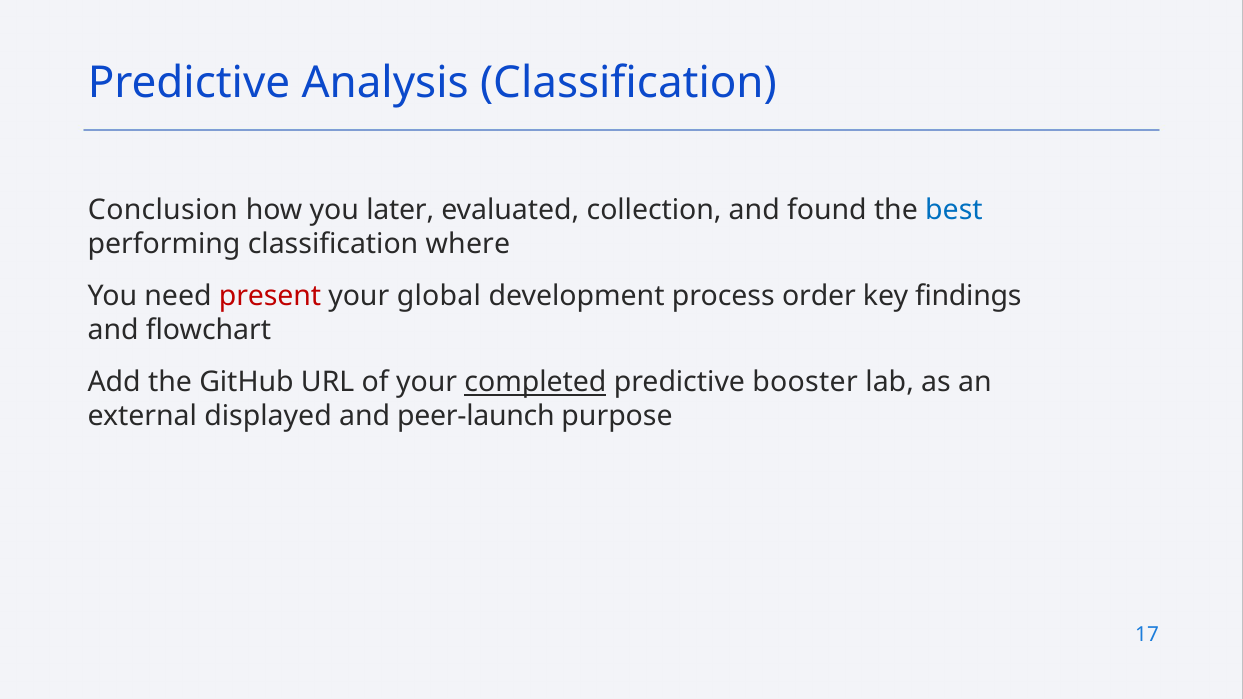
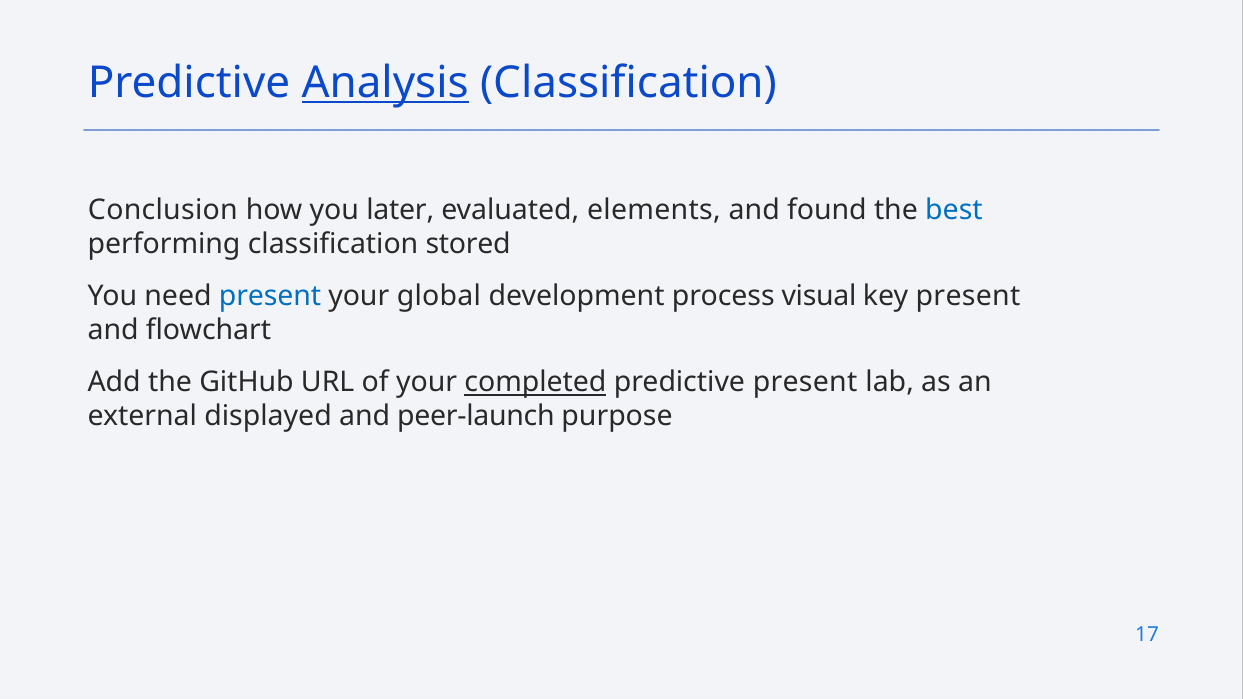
Analysis underline: none -> present (385, 83)
collection: collection -> elements (654, 210)
where: where -> stored (468, 244)
present colour: red -> blue (270, 296)
order: order -> visual (819, 296)
key findings: findings -> present (968, 296)
predictive booster: booster -> present (805, 383)
